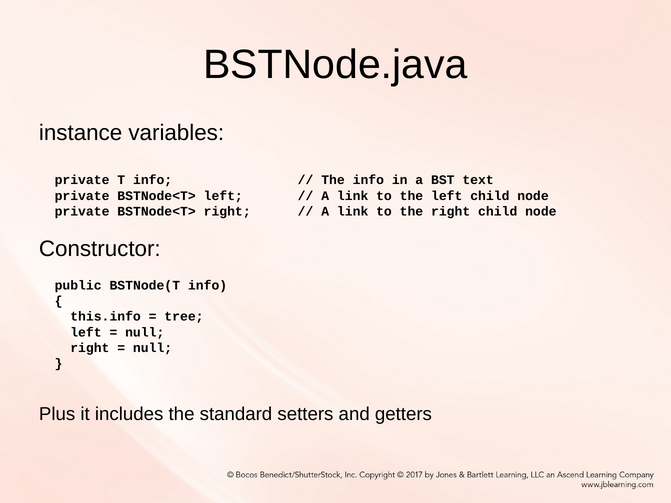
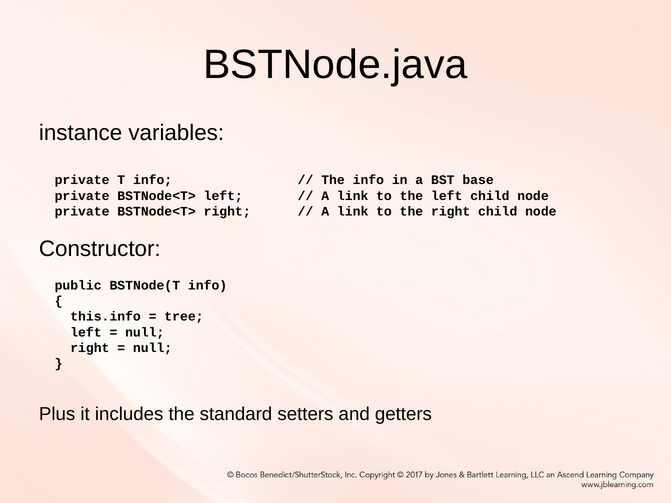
text: text -> base (478, 180)
